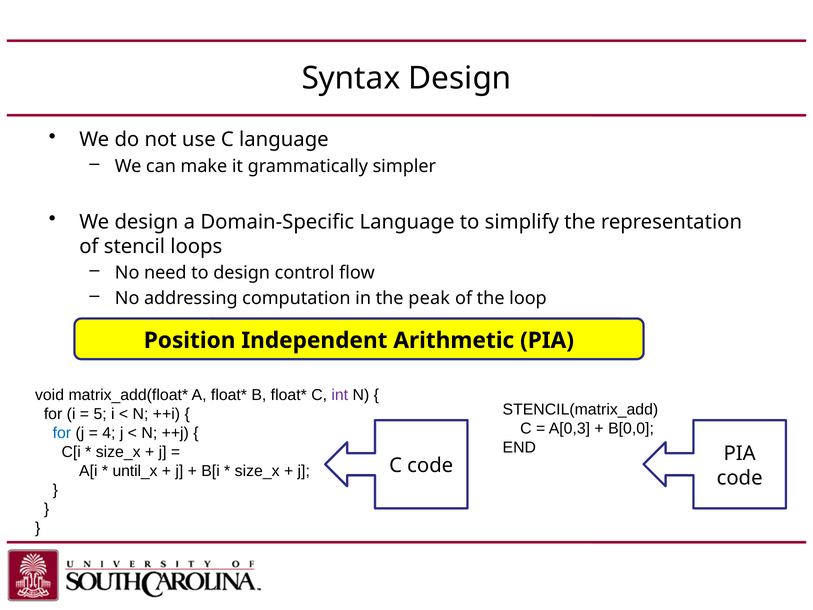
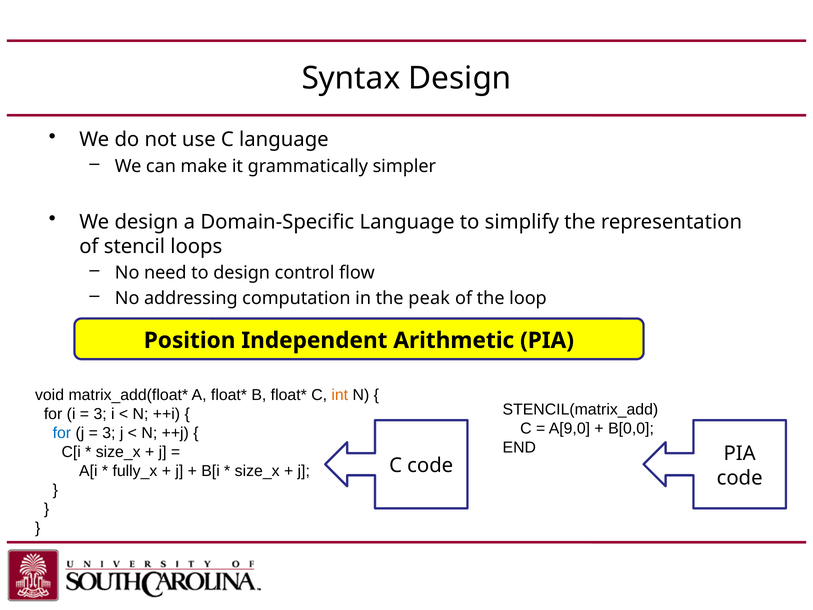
int colour: purple -> orange (340, 395)
5: 5 -> 3 (100, 414)
A[0,3: A[0,3 -> A[9,0 (569, 429)
4: 4 -> 3 (109, 433)
until_x: until_x -> fully_x (135, 471)
